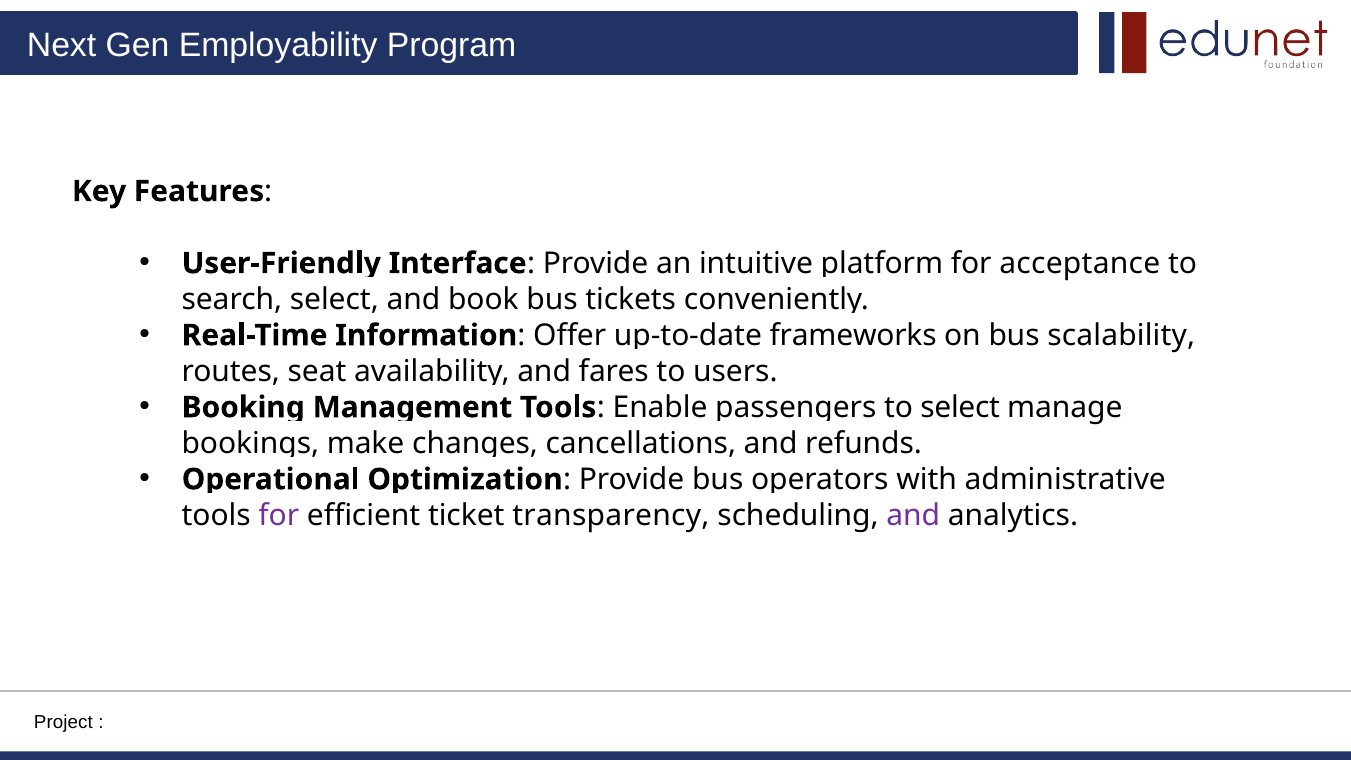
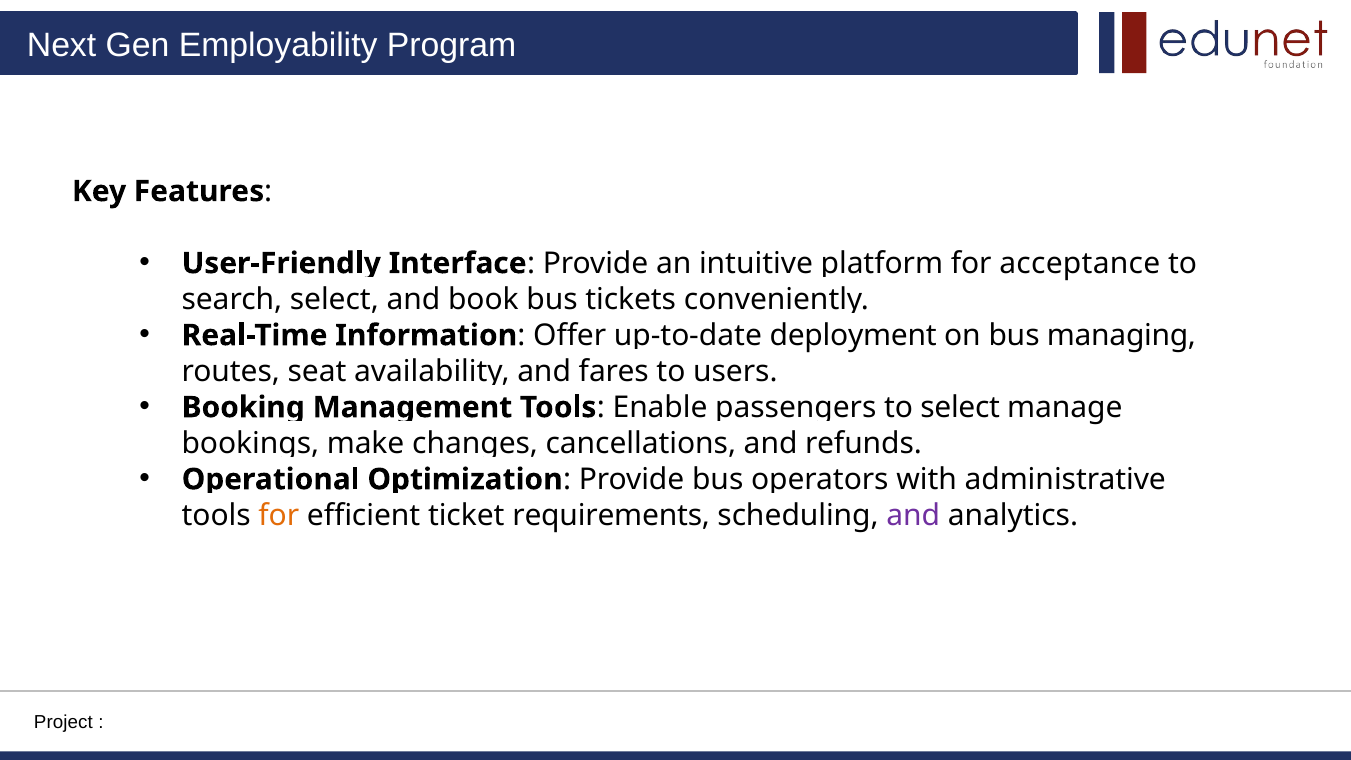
frameworks: frameworks -> deployment (853, 335)
scalability: scalability -> managing (1121, 335)
for colour: purple -> orange (279, 515)
transparency: transparency -> requirements (611, 515)
